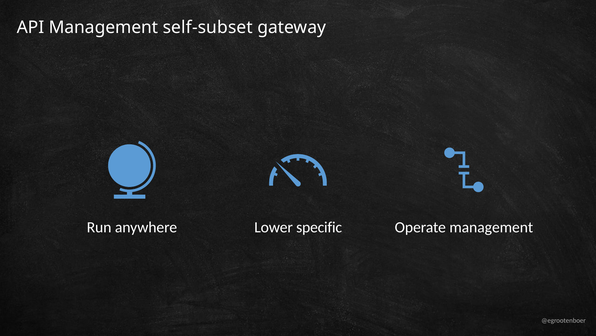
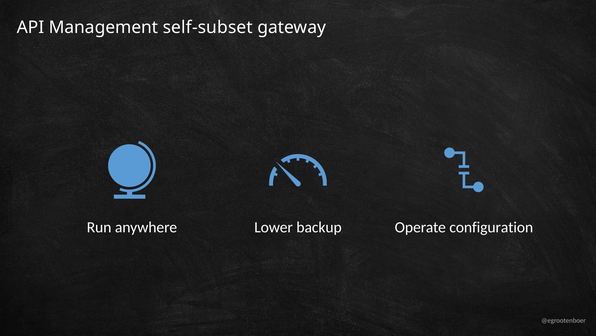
specific: specific -> backup (319, 227)
Operate management: management -> configuration (491, 227)
